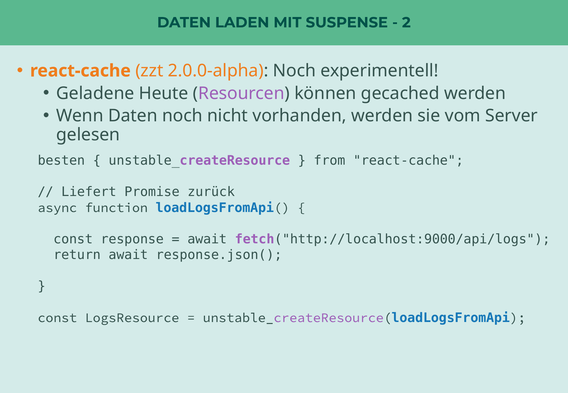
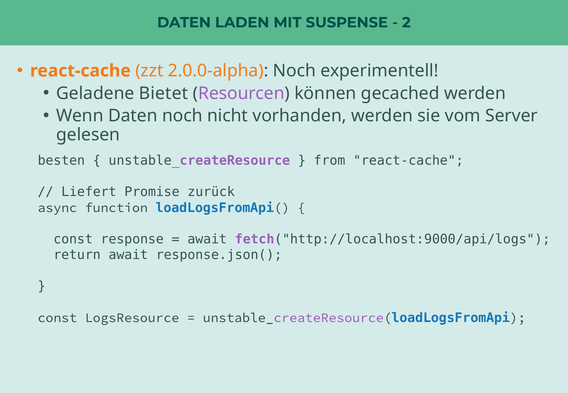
Heute: Heute -> Bietet (164, 93)
